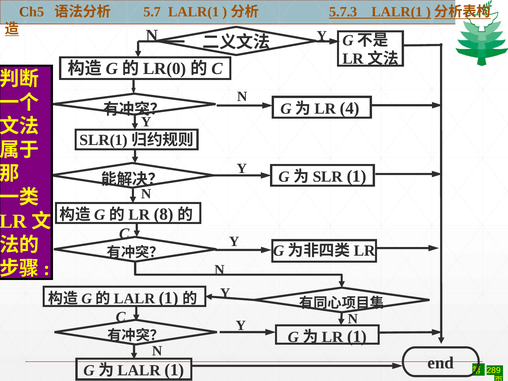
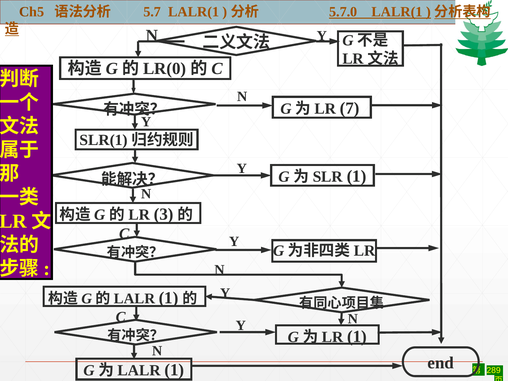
5.7.3: 5.7.3 -> 5.7.0 (343, 12)
4: 4 -> 7 (350, 108)
8: 8 -> 3 (164, 214)
